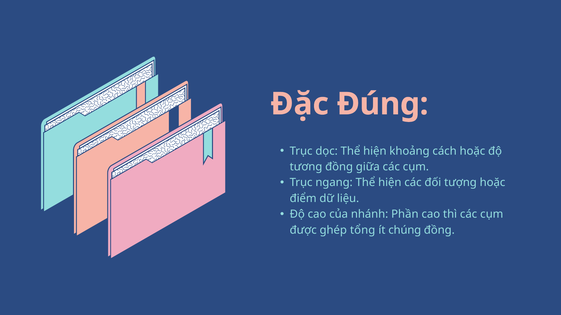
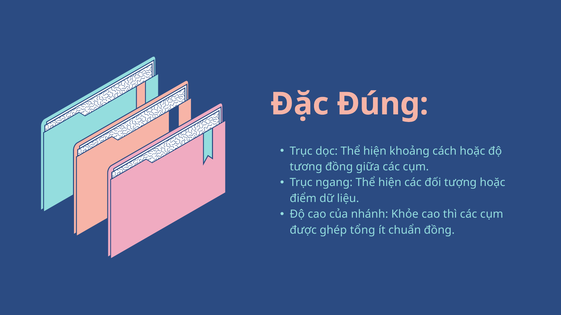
Phần: Phần -> Khỏe (405, 215)
chúng: chúng -> chuẩn (405, 230)
